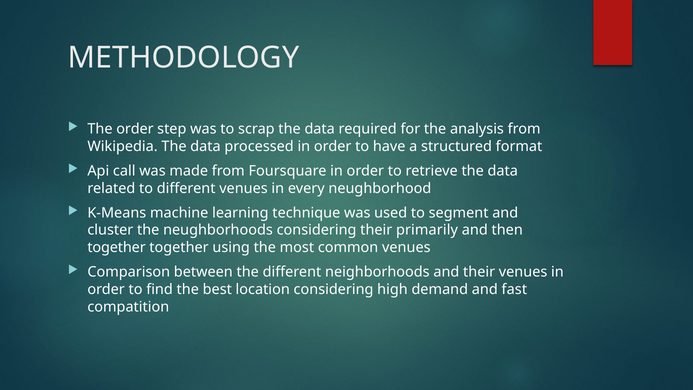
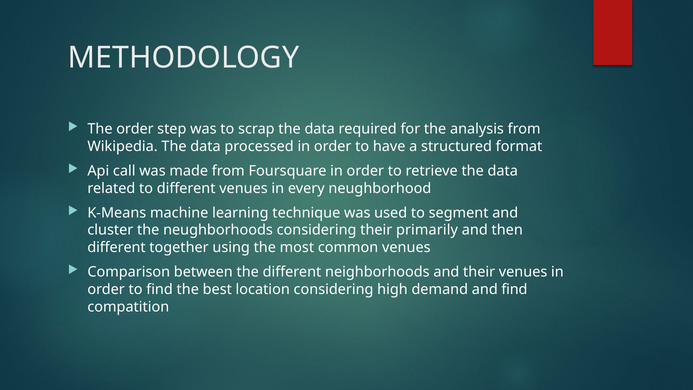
together: together -> different (117, 247)
and fast: fast -> find (514, 289)
